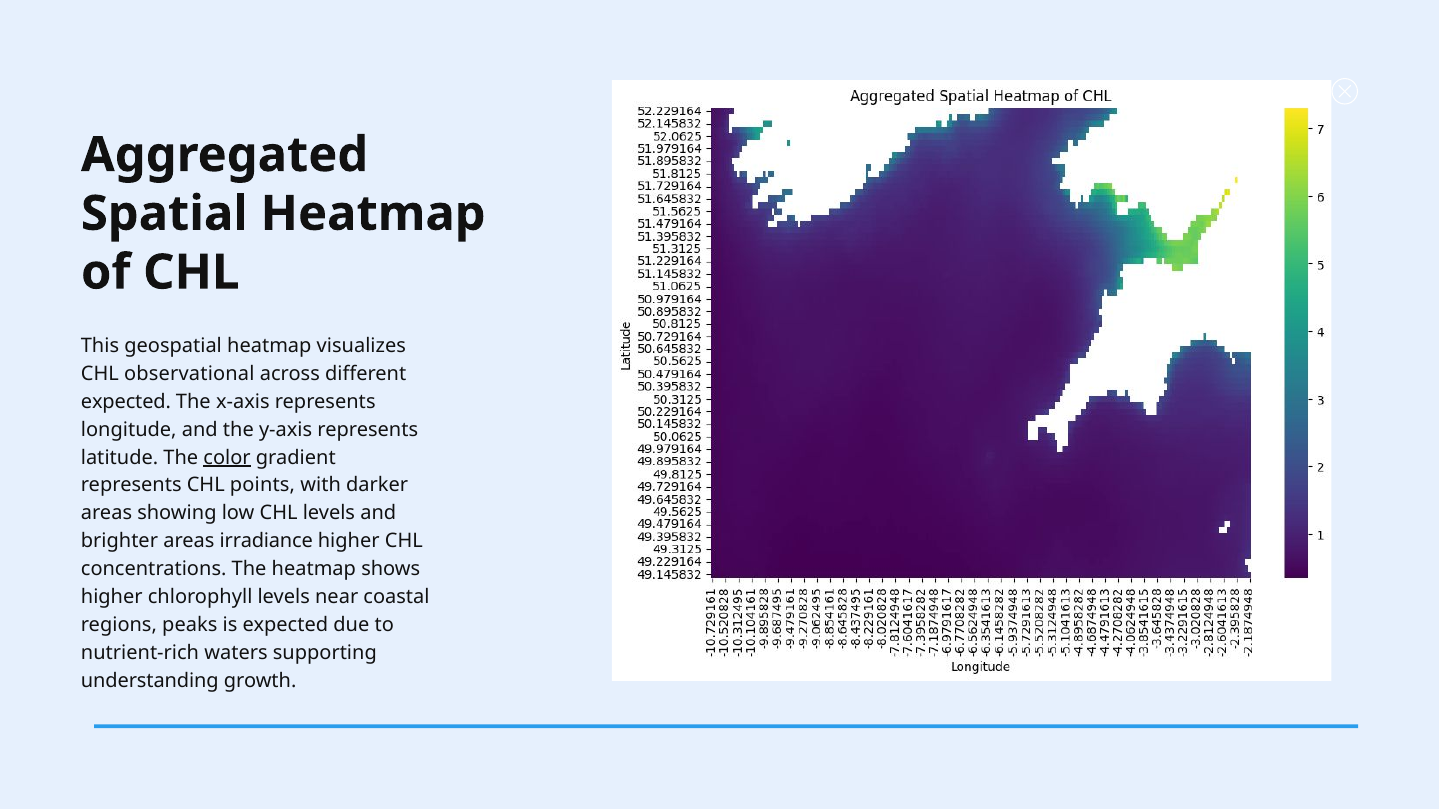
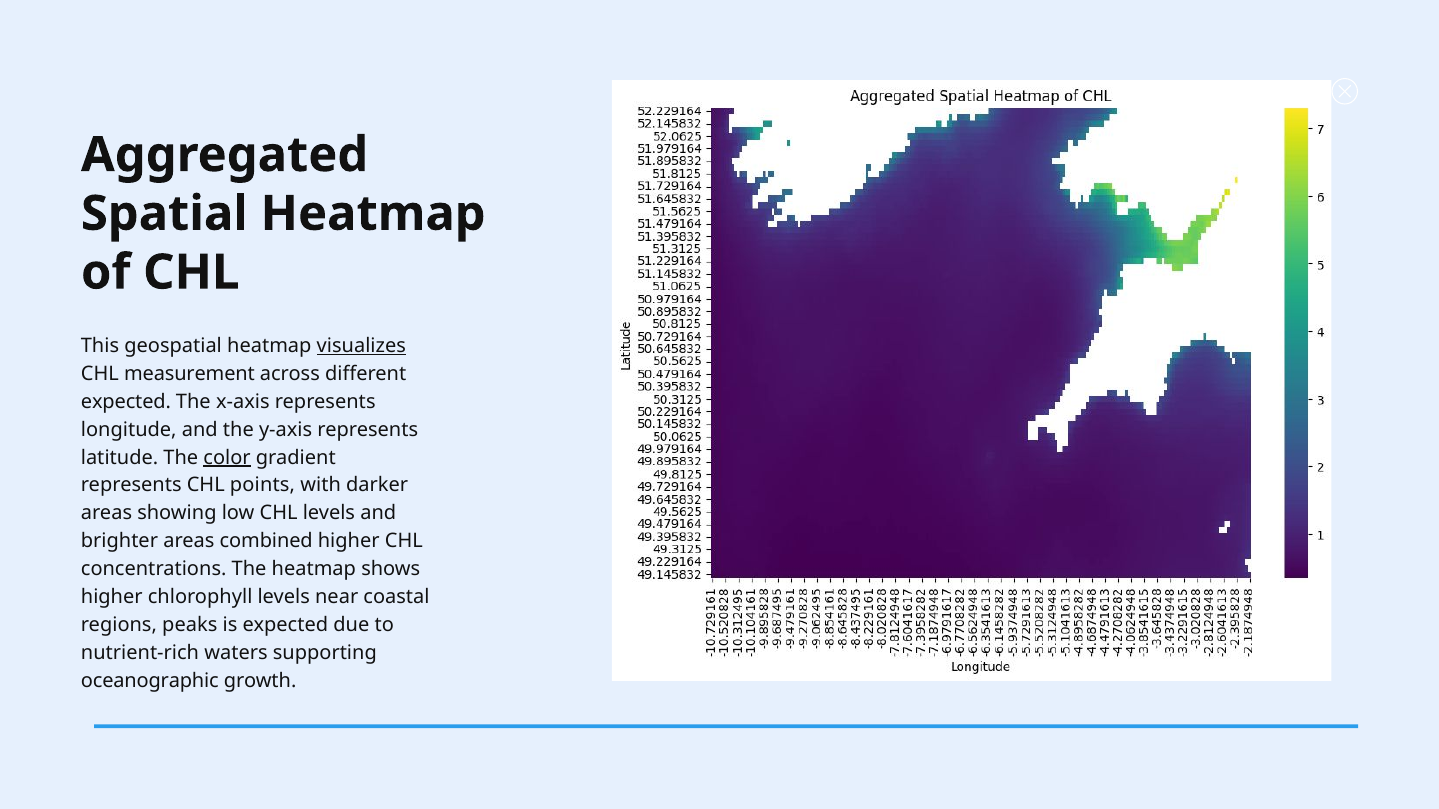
visualizes underline: none -> present (361, 346)
observational: observational -> measurement (189, 374)
irradiance: irradiance -> combined (266, 542)
understanding: understanding -> oceanographic (150, 682)
